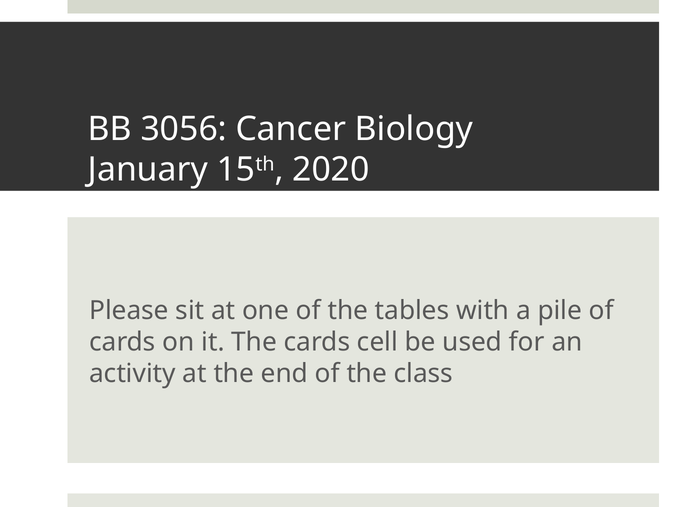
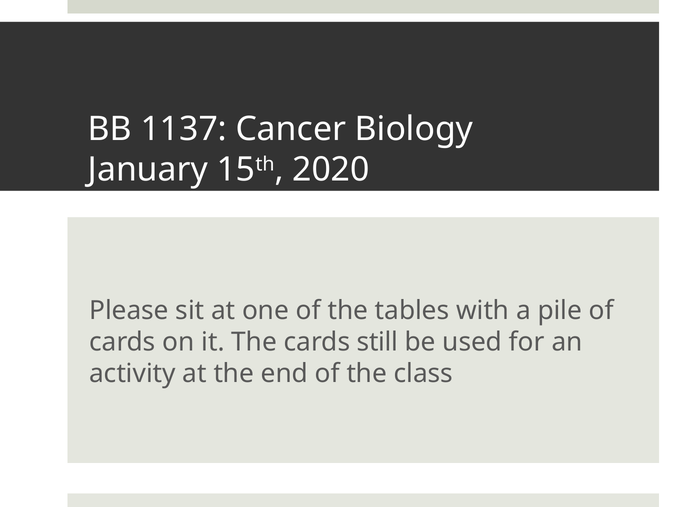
3056: 3056 -> 1137 (184, 129)
cell: cell -> still (378, 342)
